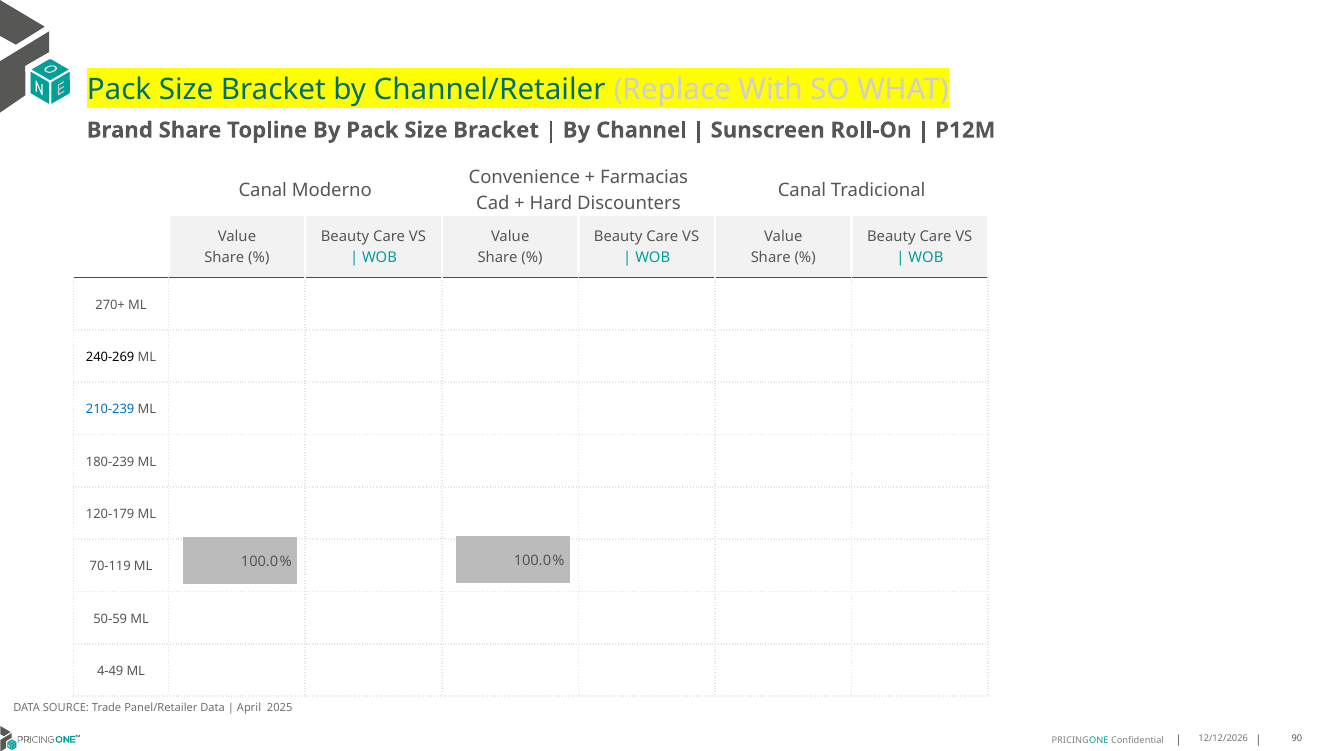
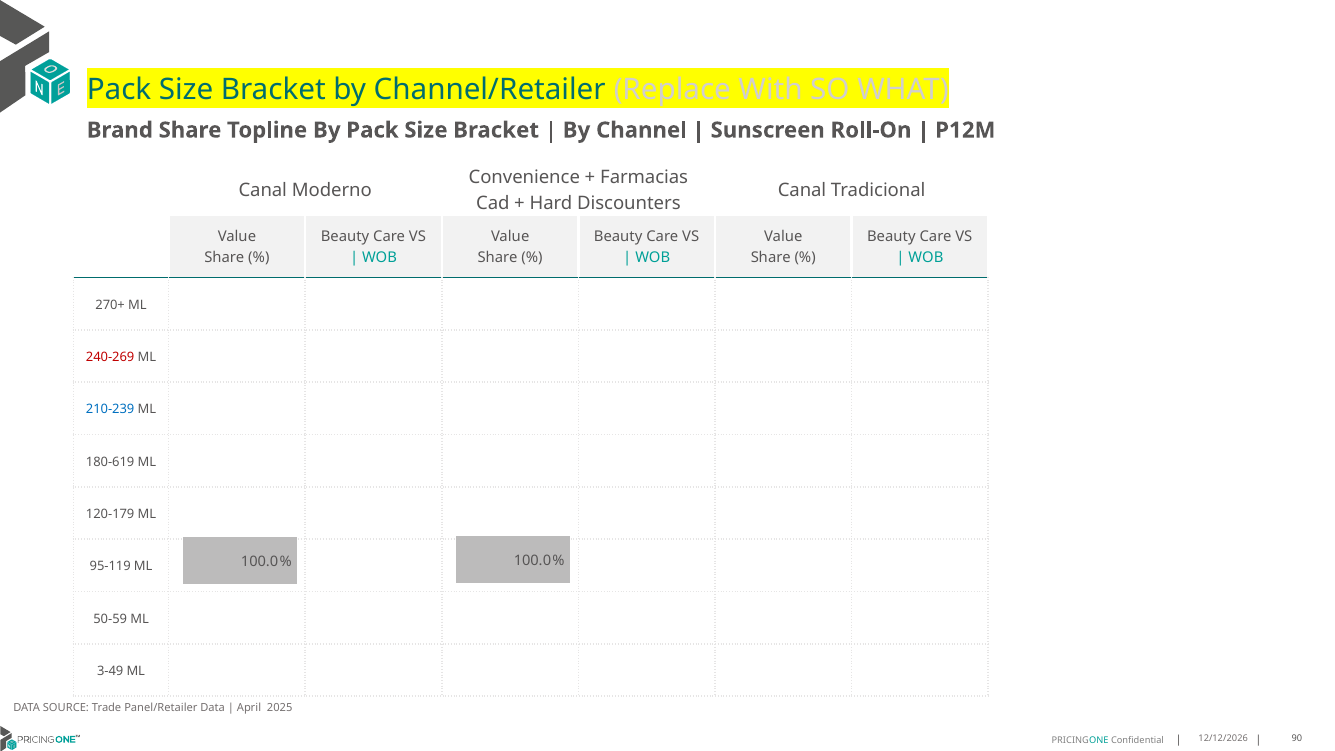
240-269 colour: black -> red (110, 357)
180-239: 180-239 -> 180-619 (110, 462)
70-119: 70-119 -> 95-119 (110, 566)
4-49: 4-49 -> 3-49 (110, 671)
